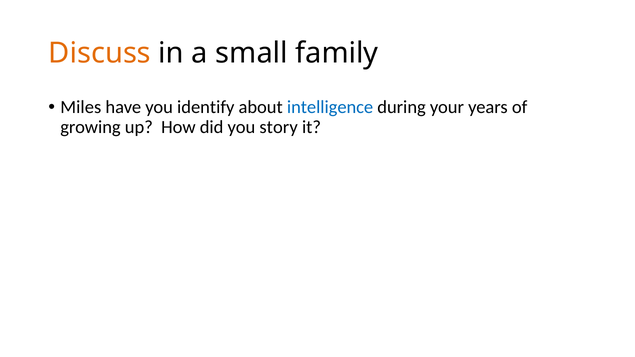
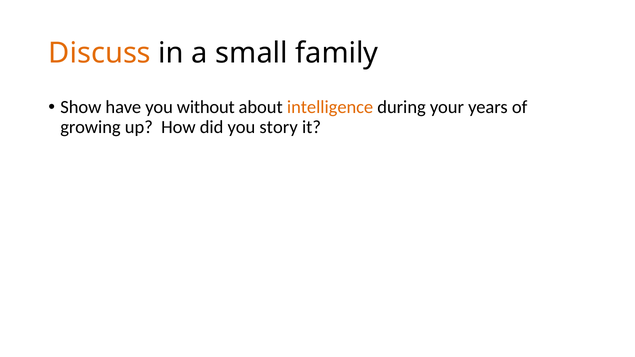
Miles: Miles -> Show (81, 107)
identify: identify -> without (206, 107)
intelligence colour: blue -> orange (330, 107)
